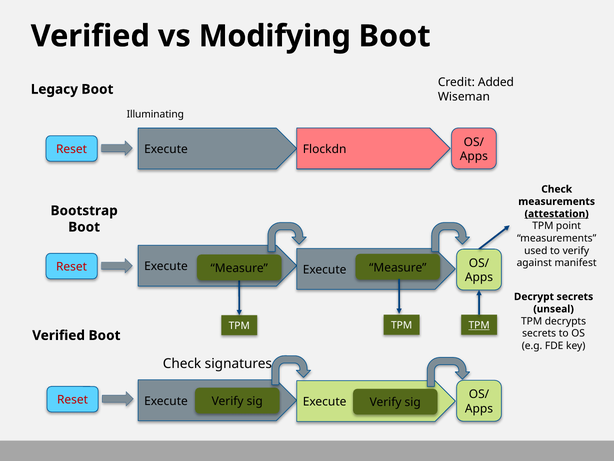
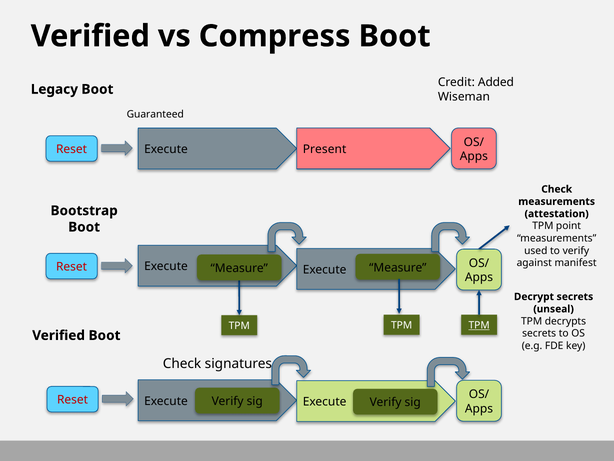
Modifying: Modifying -> Compress (275, 36)
Illuminating: Illuminating -> Guaranteed (155, 114)
Flockdn: Flockdn -> Present (325, 149)
attestation underline: present -> none (557, 214)
